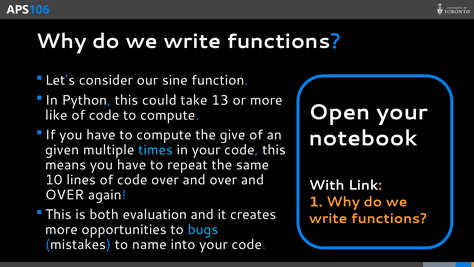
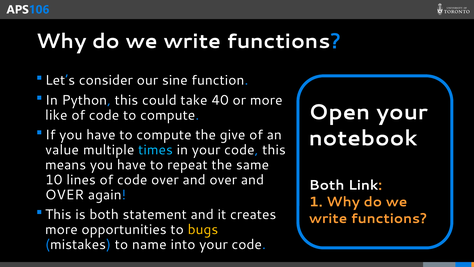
13: 13 -> 40 (220, 100)
given: given -> value (62, 150)
With: With -> Both (327, 185)
evaluation: evaluation -> statement (155, 214)
bugs colour: light blue -> yellow (203, 229)
